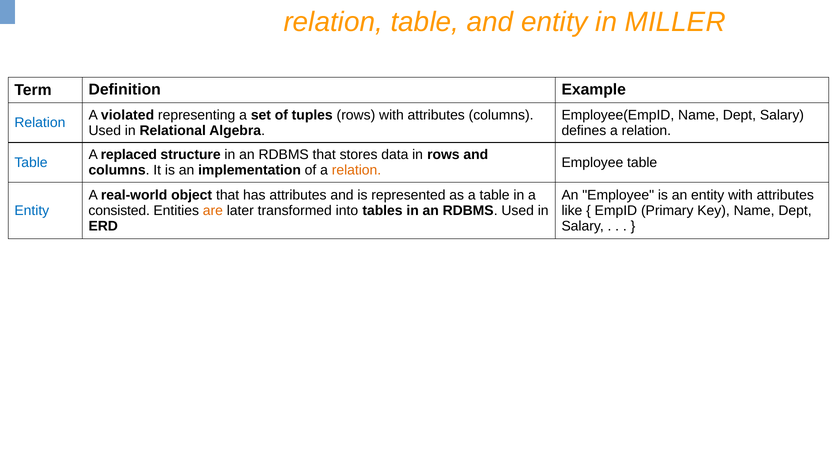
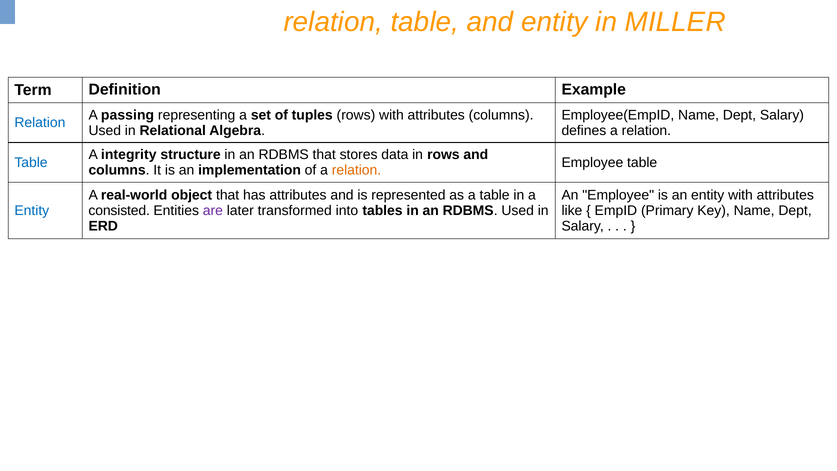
violated: violated -> passing (128, 115)
replaced: replaced -> integrity (129, 155)
are colour: orange -> purple (213, 211)
